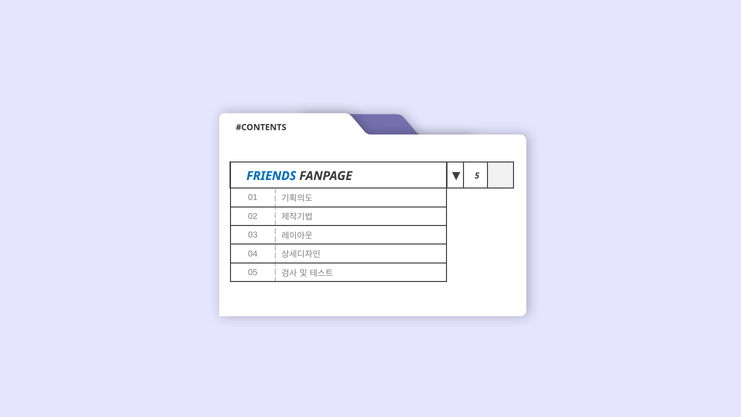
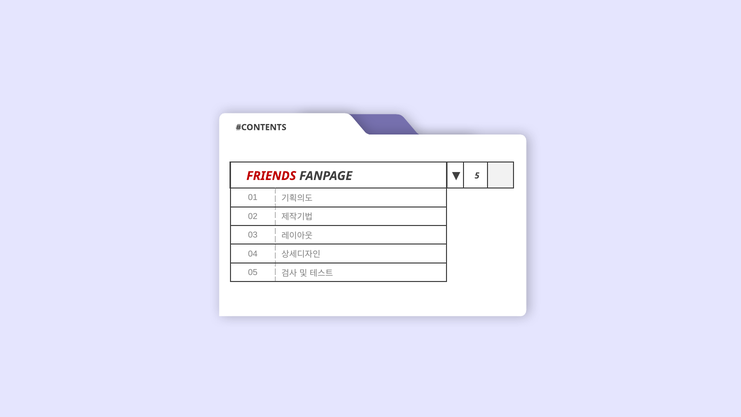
FRIENDS colour: blue -> red (271, 176)
